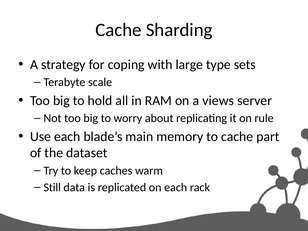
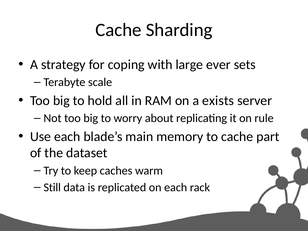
type: type -> ever (218, 65)
views: views -> exists (218, 101)
